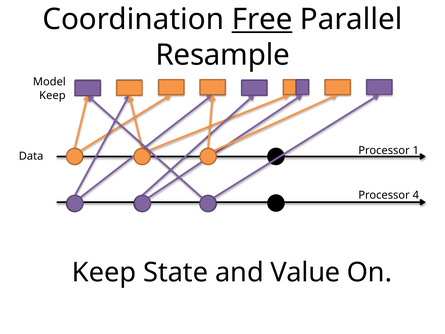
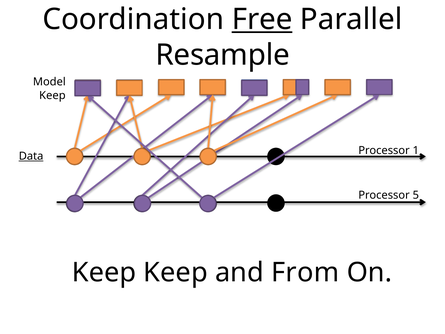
Data underline: none -> present (31, 156)
4: 4 -> 5 (416, 195)
Keep State: State -> Keep (175, 272)
Value: Value -> From (305, 272)
